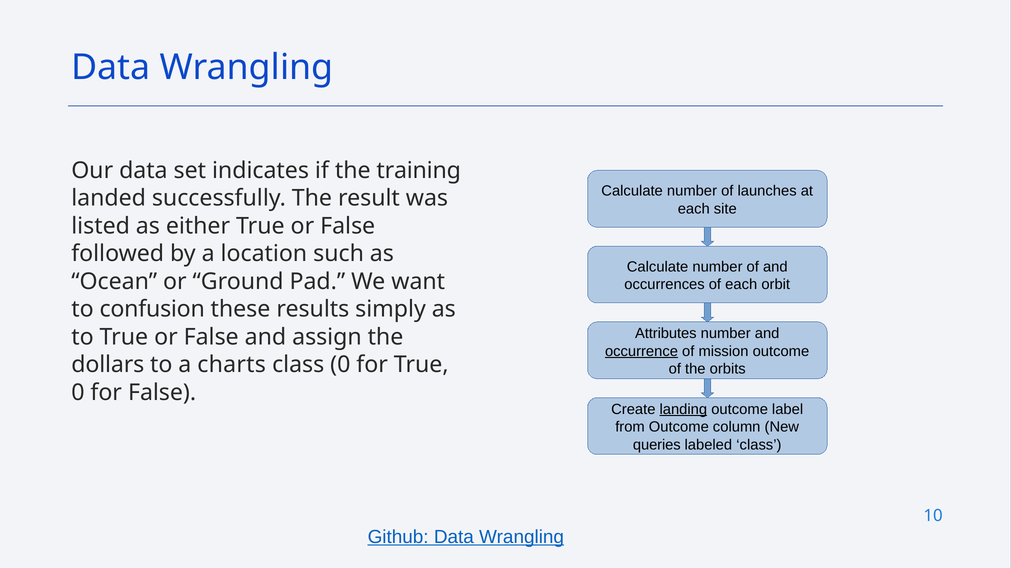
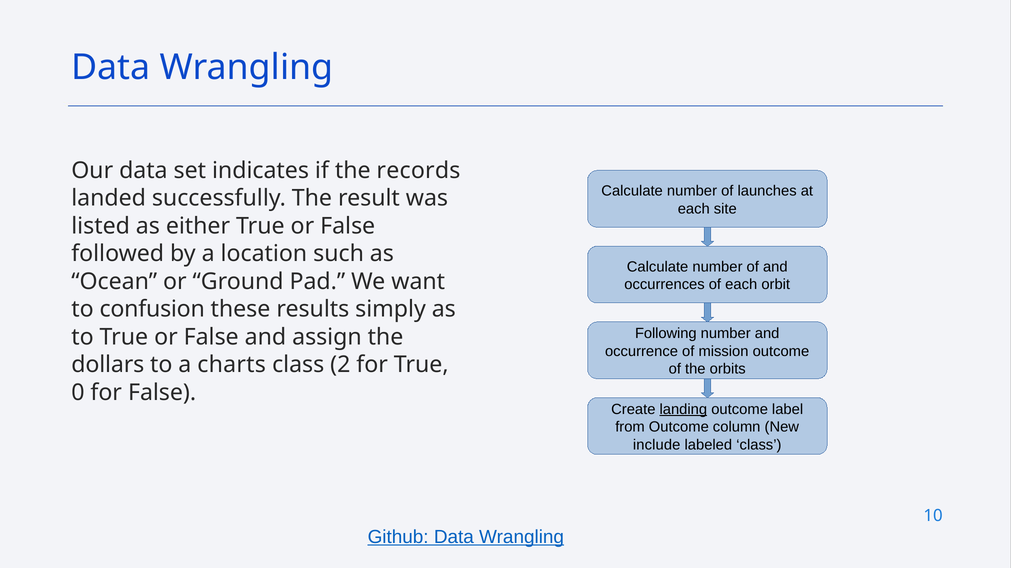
training: training -> records (418, 171)
Attributes: Attributes -> Following (666, 334)
occurrence underline: present -> none (641, 352)
class 0: 0 -> 2 (340, 365)
queries: queries -> include (657, 445)
